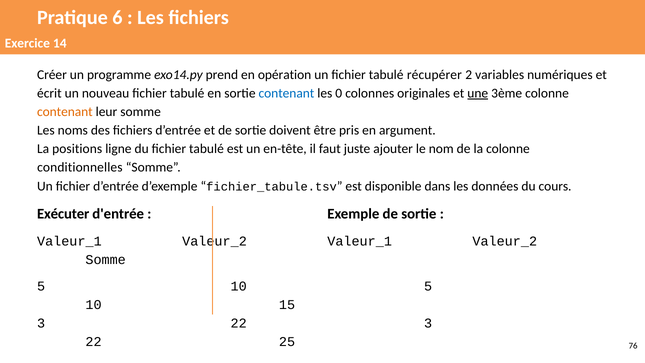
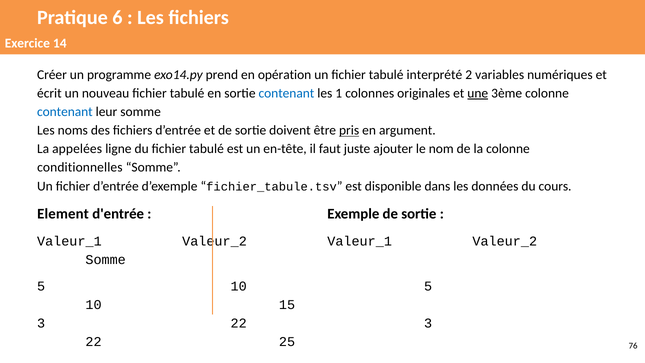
récupérer: récupérer -> interprété (434, 75)
0: 0 -> 1 (339, 93)
contenant colour: orange -> blue (65, 112)
pris underline: none -> present (349, 130)
positions: positions -> appelées (77, 149)
Exécuter: Exécuter -> Element (63, 214)
